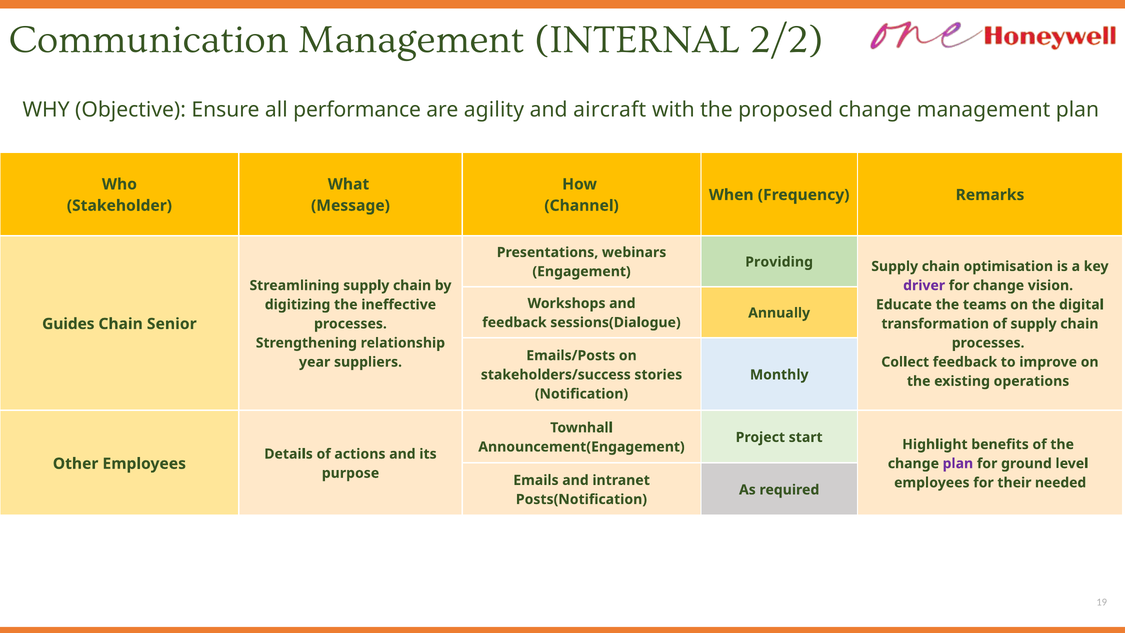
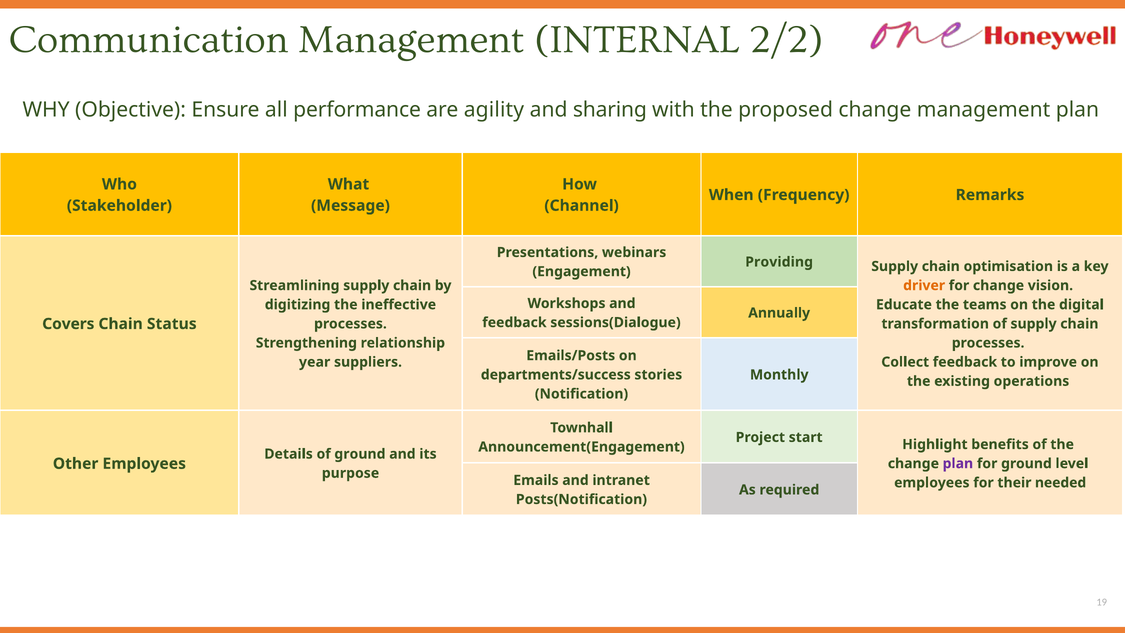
aircraft: aircraft -> sharing (610, 110)
driver colour: purple -> orange (924, 285)
Guides: Guides -> Covers (68, 324)
Senior: Senior -> Status (172, 324)
stakeholders/success: stakeholders/success -> departments/success (556, 375)
of actions: actions -> ground (360, 454)
